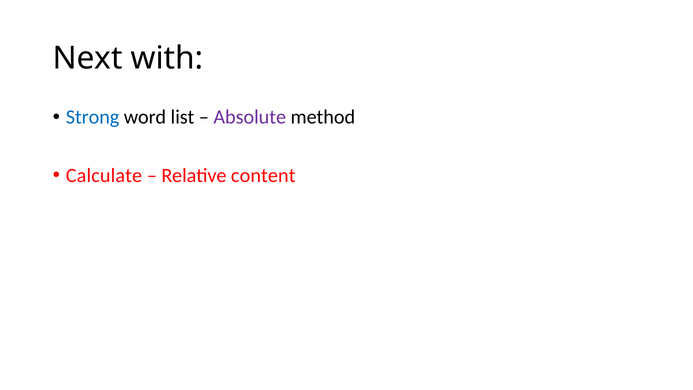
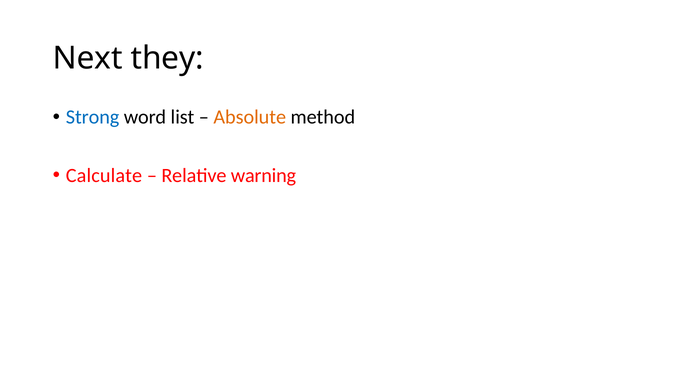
with: with -> they (167, 58)
Absolute colour: purple -> orange (250, 117)
content: content -> warning (263, 175)
